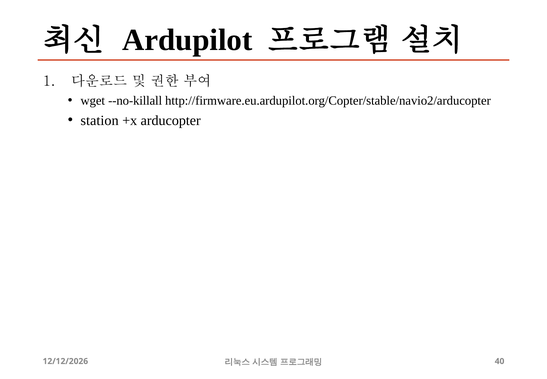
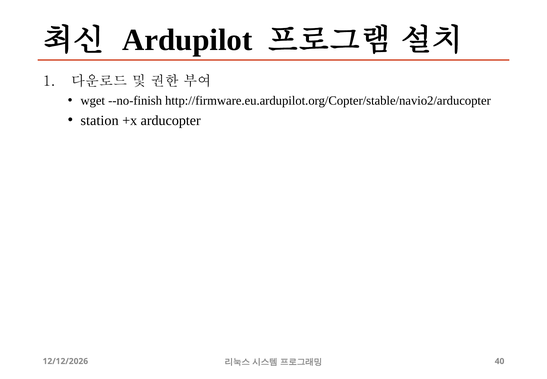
--no-killall: --no-killall -> --no-finish (135, 101)
